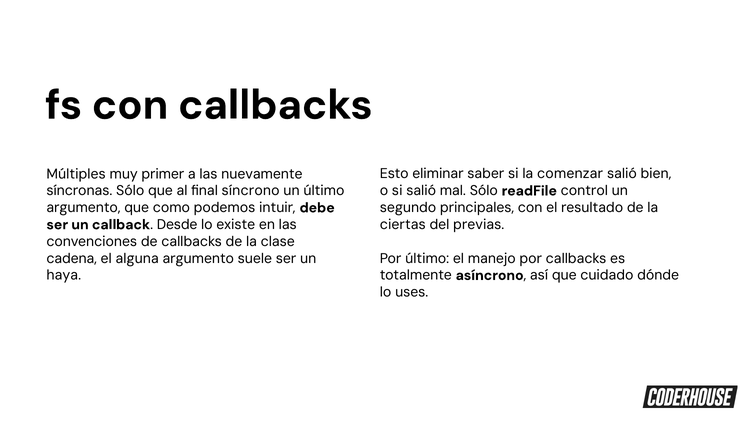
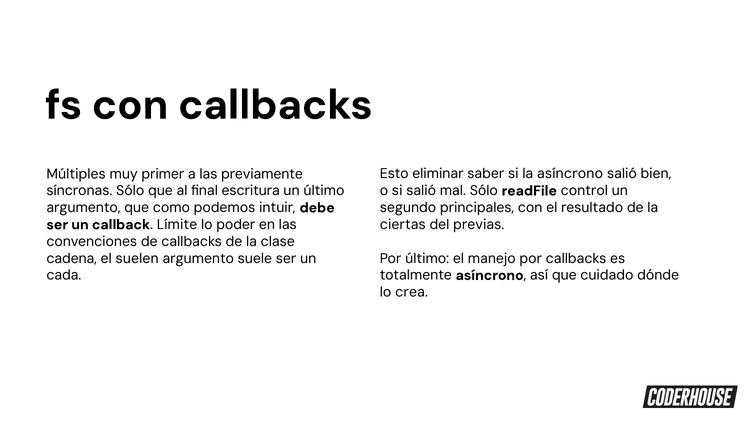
nuevamente: nuevamente -> previamente (262, 174)
la comenzar: comenzar -> asíncrono (570, 174)
síncrono: síncrono -> escritura (251, 191)
Desde: Desde -> Límite (177, 225)
existe: existe -> poder (236, 225)
alguna: alguna -> suelen (137, 258)
haya: haya -> cada (64, 275)
uses: uses -> crea (412, 292)
